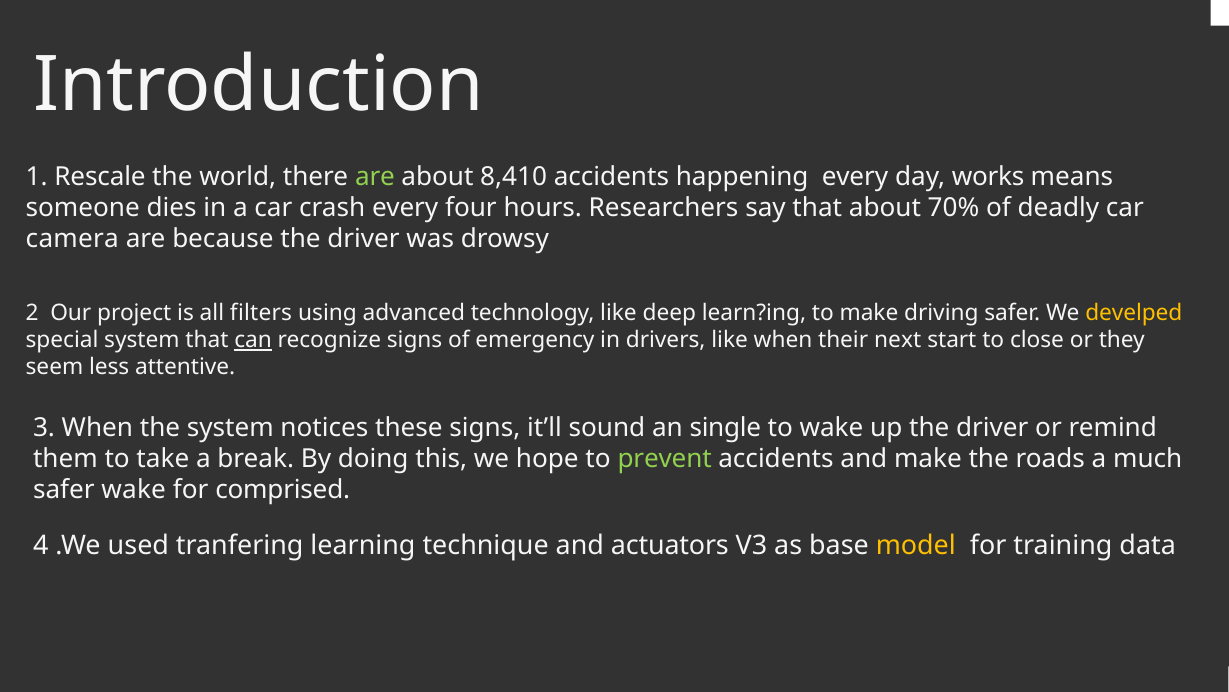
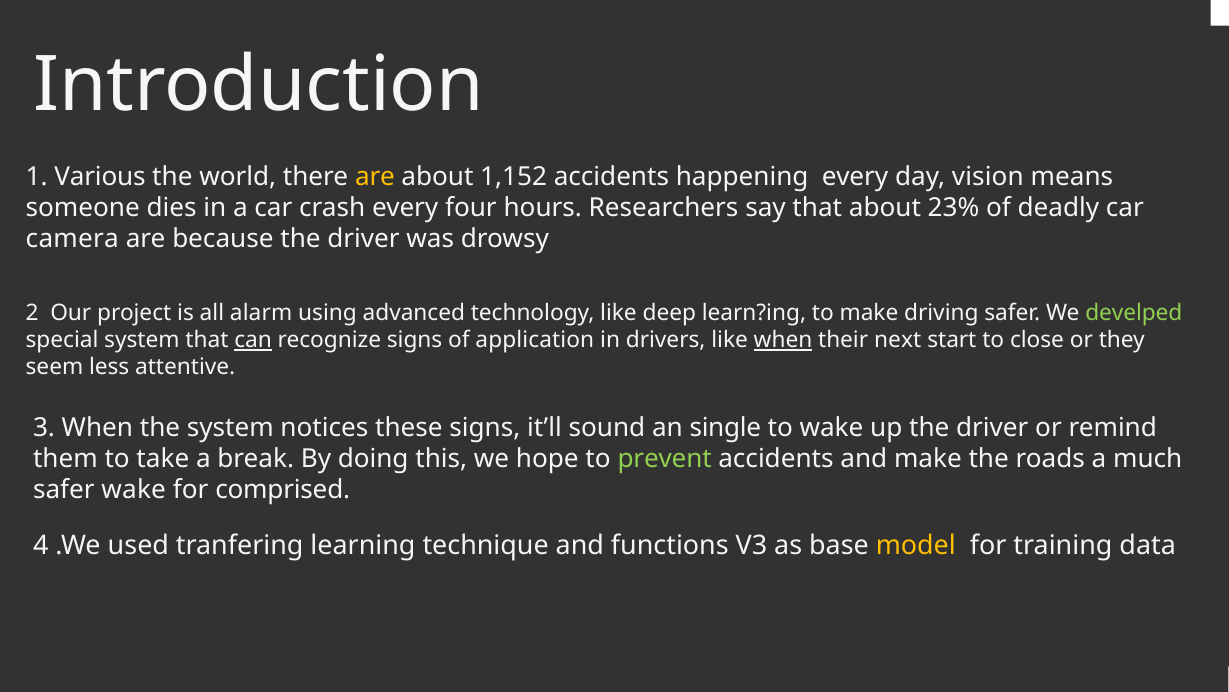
Rescale: Rescale -> Various (100, 176)
are colour: light green -> yellow (375, 176)
8,410: 8,410 -> 1,152 (514, 176)
works: works -> vision (988, 176)
70%: 70% -> 23% (954, 208)
filters: filters -> alarm (261, 313)
develped colour: yellow -> light green (1134, 313)
emergency: emergency -> application (535, 340)
when underline: none -> present (783, 340)
actuators: actuators -> functions (670, 546)
